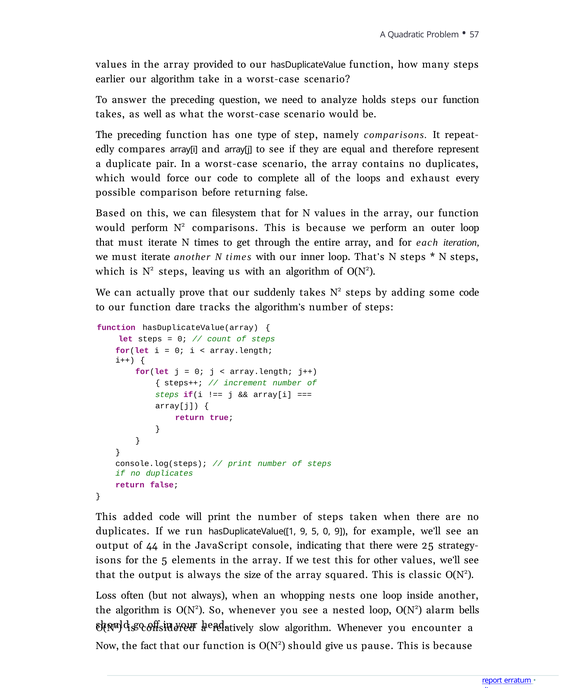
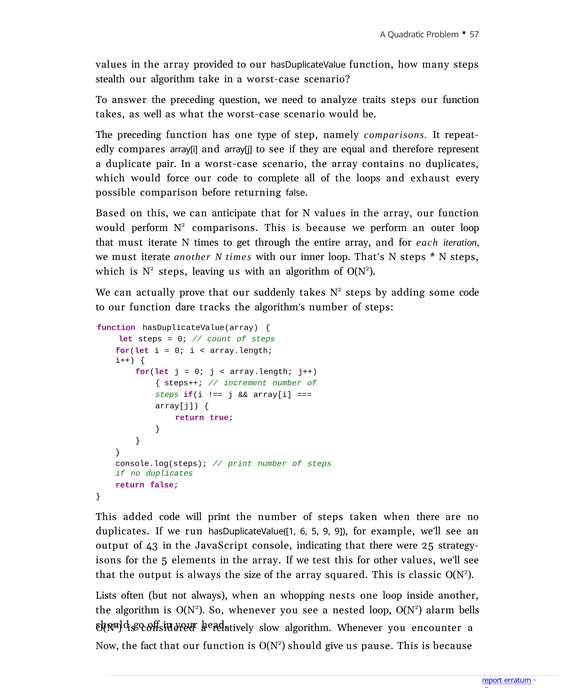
earlier: earlier -> stealth (110, 79)
holds: holds -> traits (374, 100)
filesystem: filesystem -> anticipate (234, 213)
hasDuplicateValue([1 9: 9 -> 6 (304, 532)
5 0: 0 -> 9 (327, 532)
44: 44 -> 43 (152, 546)
Loss: Loss -> Lists (106, 596)
